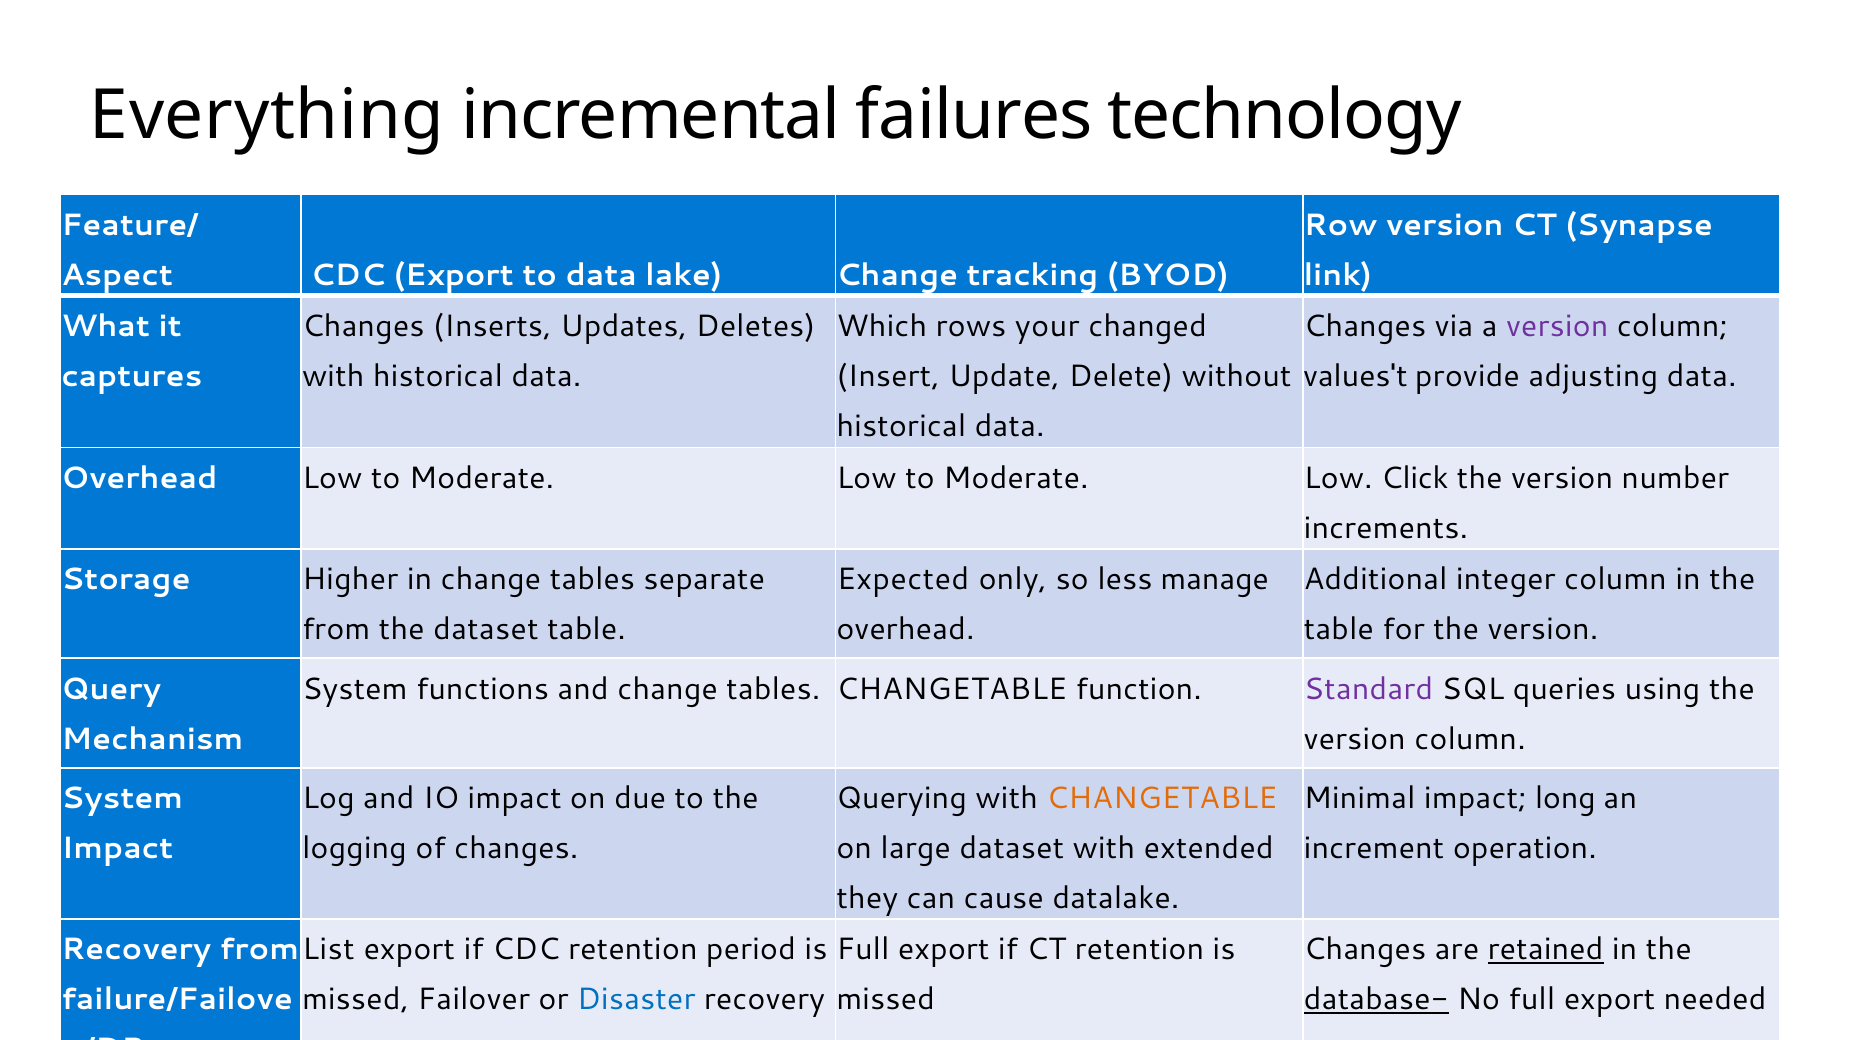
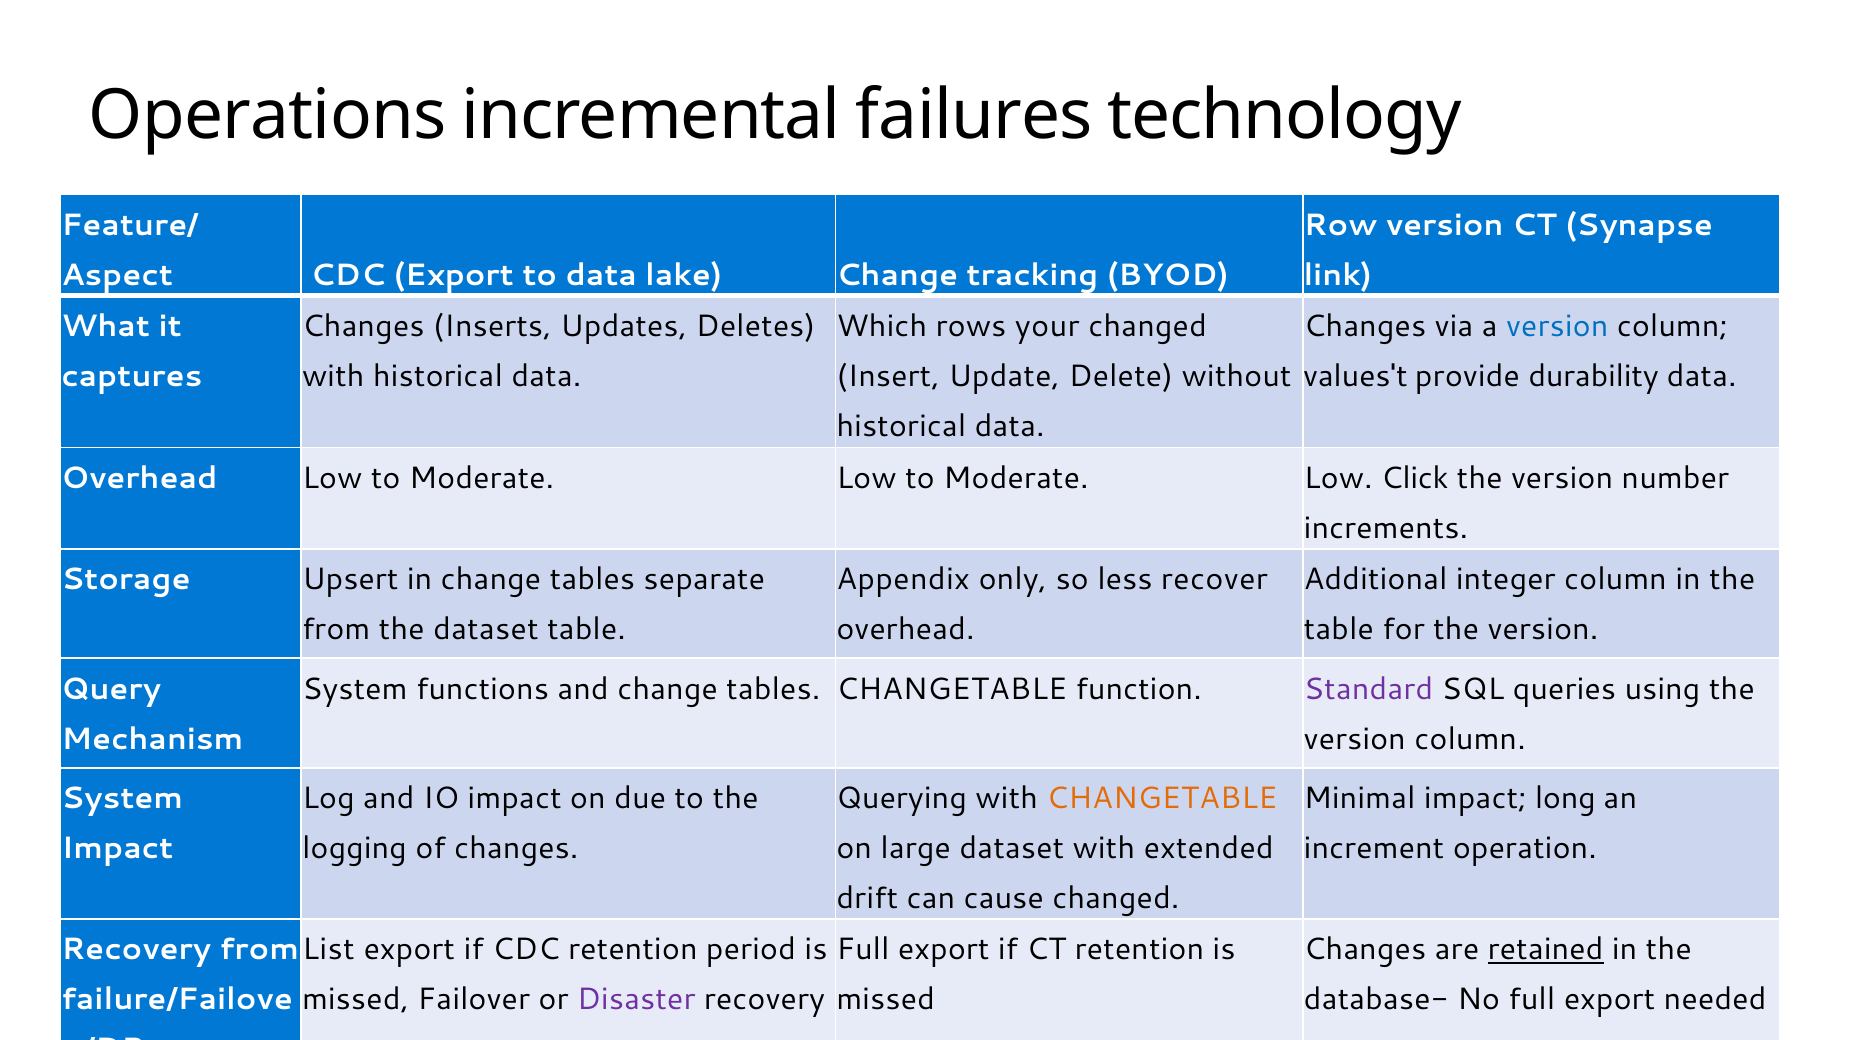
Everything: Everything -> Operations (268, 116)
version colour: purple -> blue (1557, 327)
adjusting: adjusting -> durability (1593, 376)
Higher: Higher -> Upsert (350, 579)
Expected: Expected -> Appendix (903, 579)
manage: manage -> recover (1214, 579)
they: they -> drift (867, 898)
cause datalake: datalake -> changed (1116, 898)
Disaster colour: blue -> purple (636, 1000)
database- underline: present -> none (1376, 1000)
